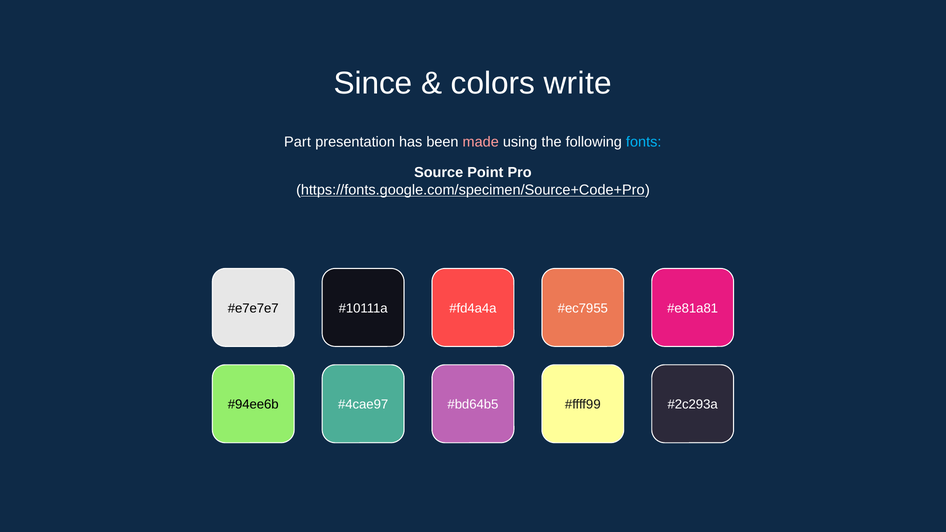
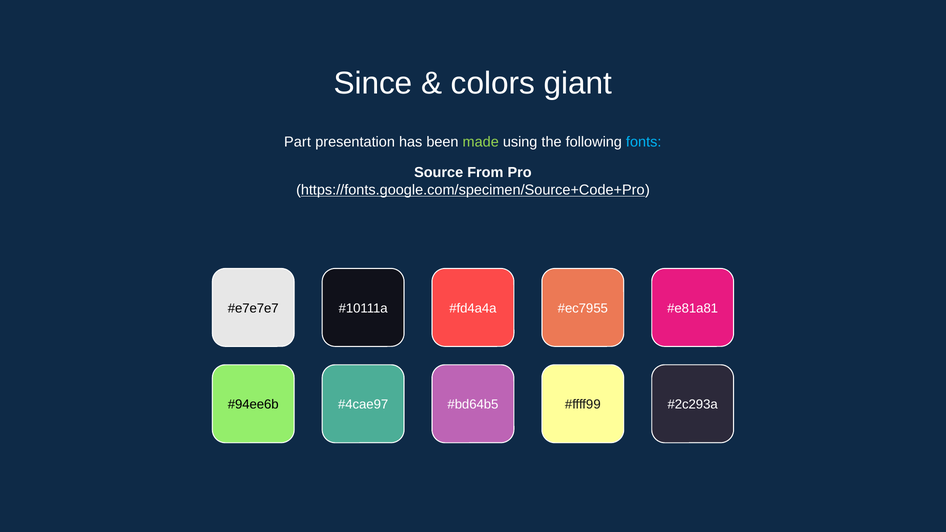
write: write -> giant (578, 83)
made colour: pink -> light green (481, 142)
Point: Point -> From (485, 173)
